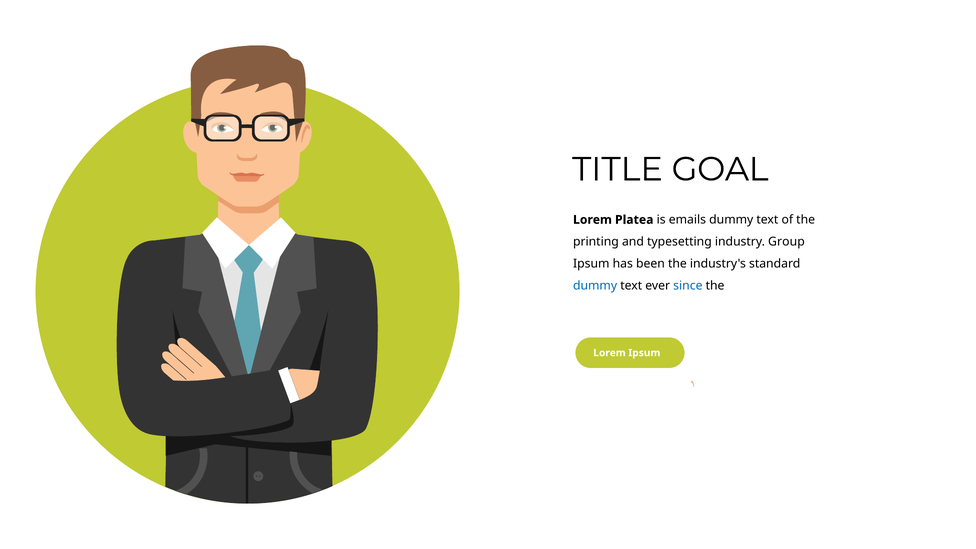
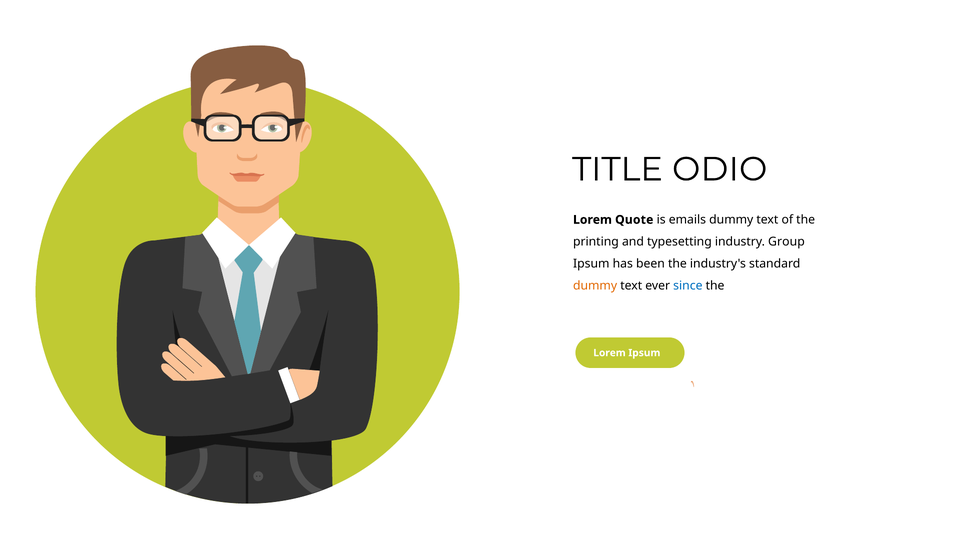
GOAL: GOAL -> ODIO (720, 169)
Platea: Platea -> Quote (634, 220)
dummy colour: blue -> orange (595, 286)
